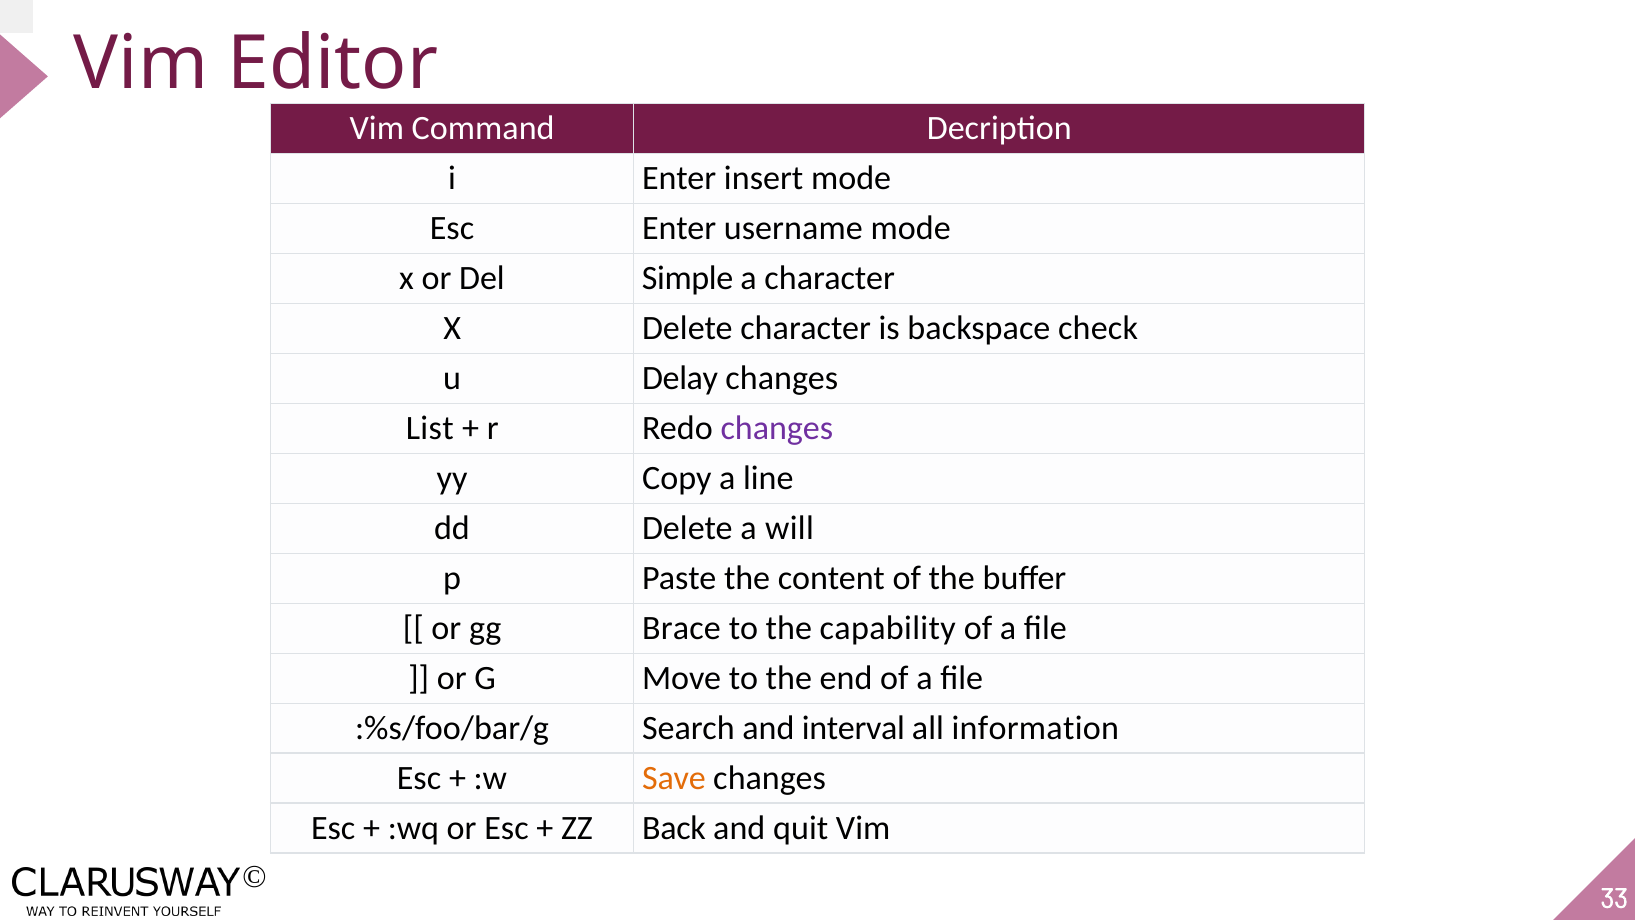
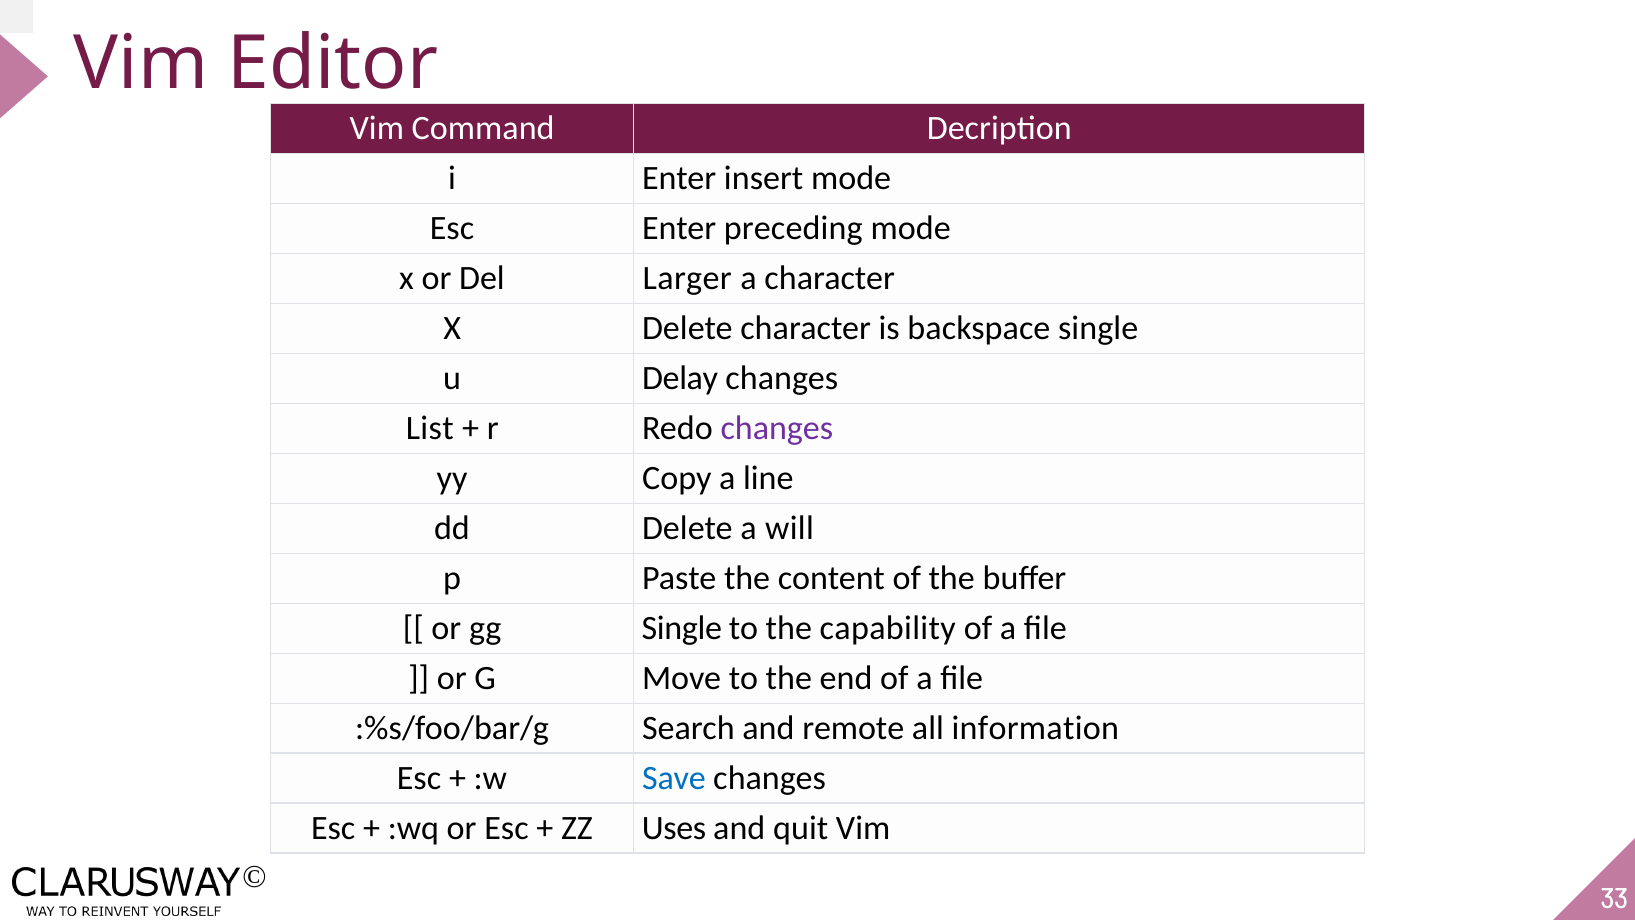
username: username -> preceding (793, 228)
Simple: Simple -> Larger (687, 278)
backspace check: check -> single (1098, 328)
gg Brace: Brace -> Single (682, 628)
interval: interval -> remote (853, 728)
Save colour: orange -> blue (674, 778)
Back: Back -> Uses (674, 828)
